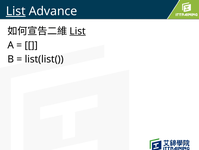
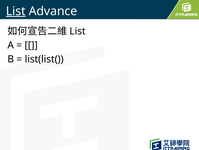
List underline: present -> none (78, 31)
